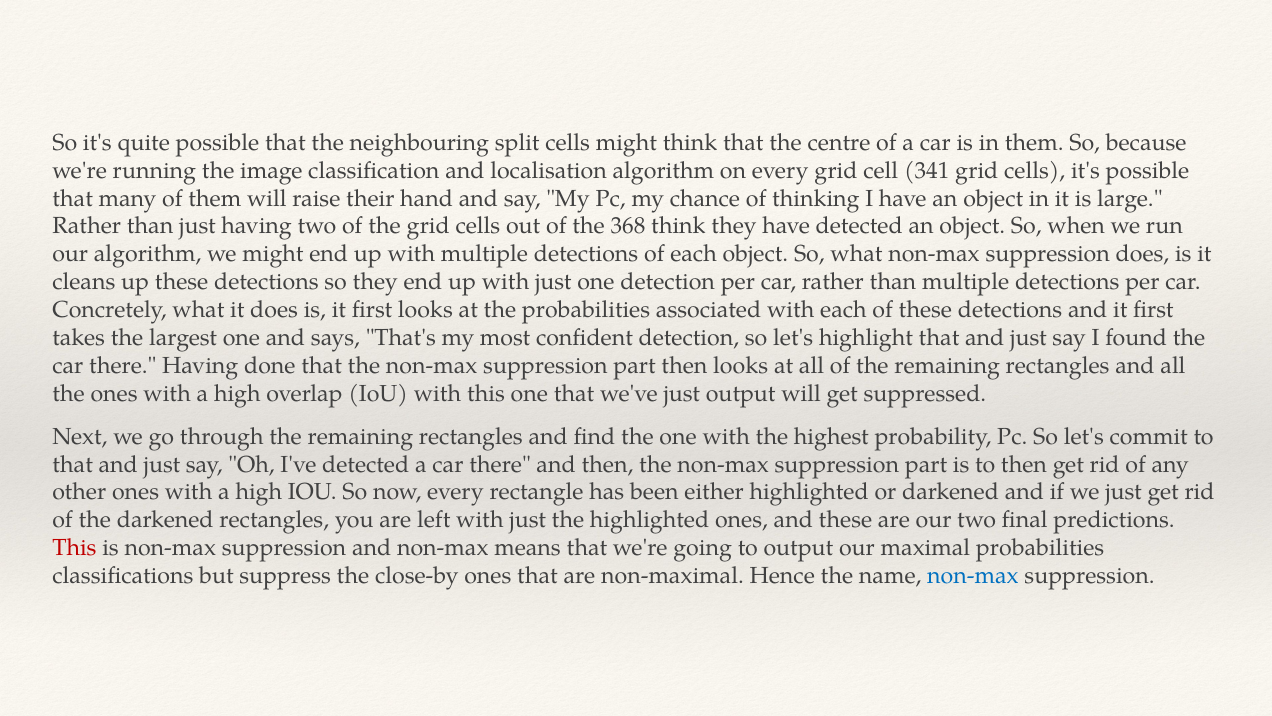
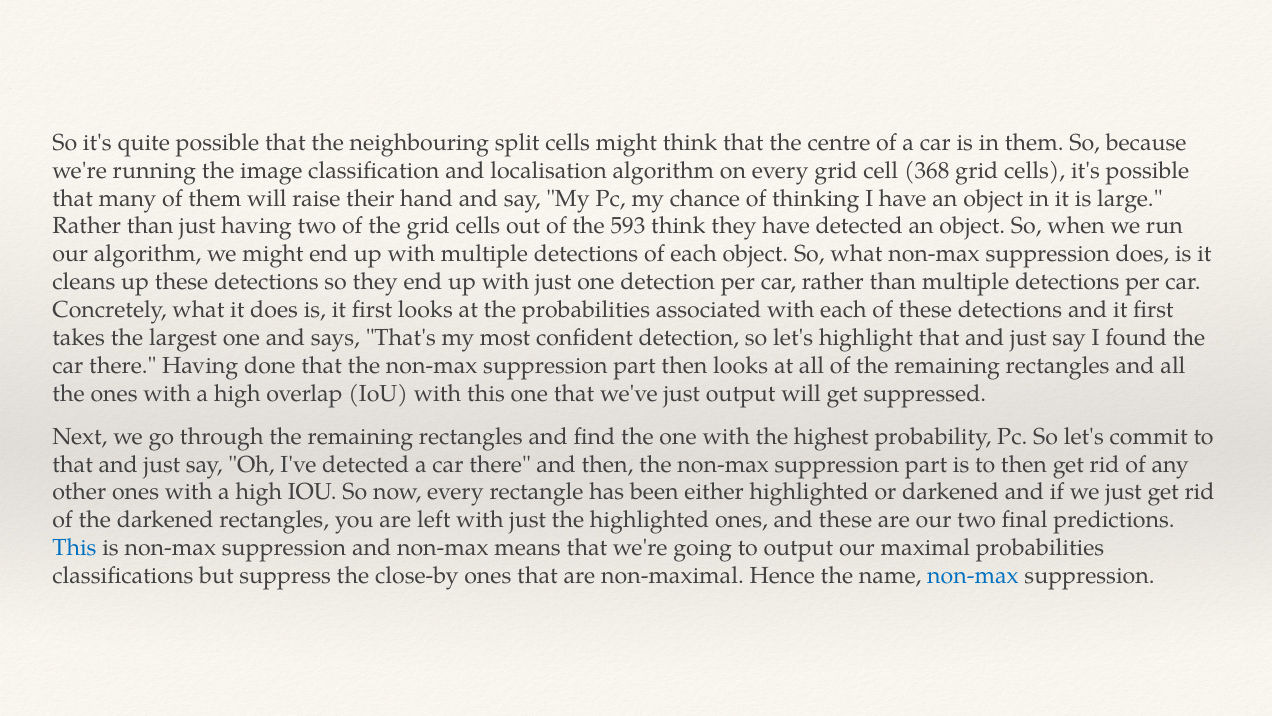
341: 341 -> 368 (927, 171)
368: 368 -> 593 (628, 226)
This colour: red -> blue (74, 548)
